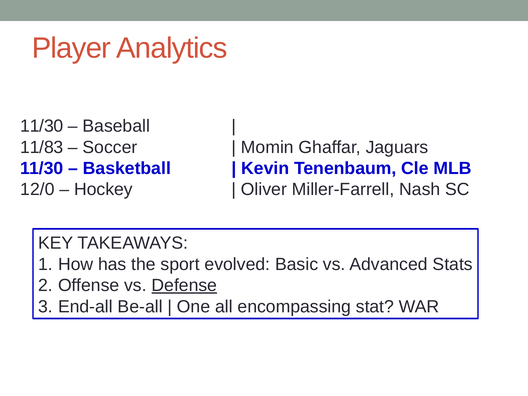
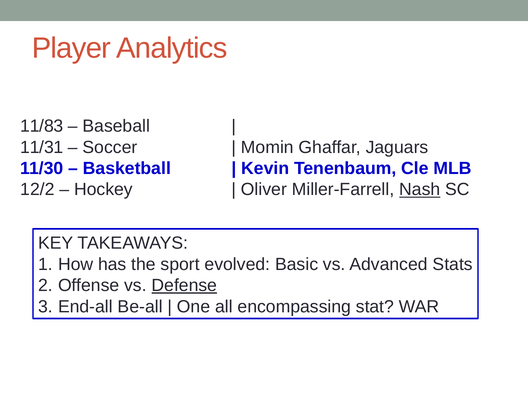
11/30: 11/30 -> 11/83 (42, 126)
11/83: 11/83 -> 11/31 (42, 147)
12/0: 12/0 -> 12/2 (37, 190)
Nash underline: none -> present (420, 190)
